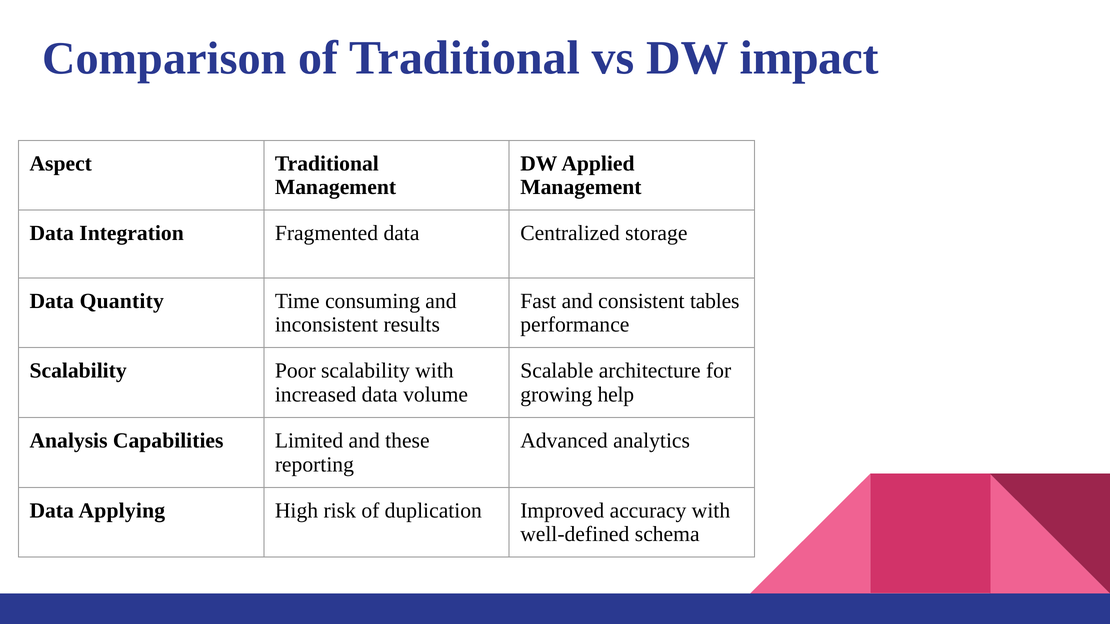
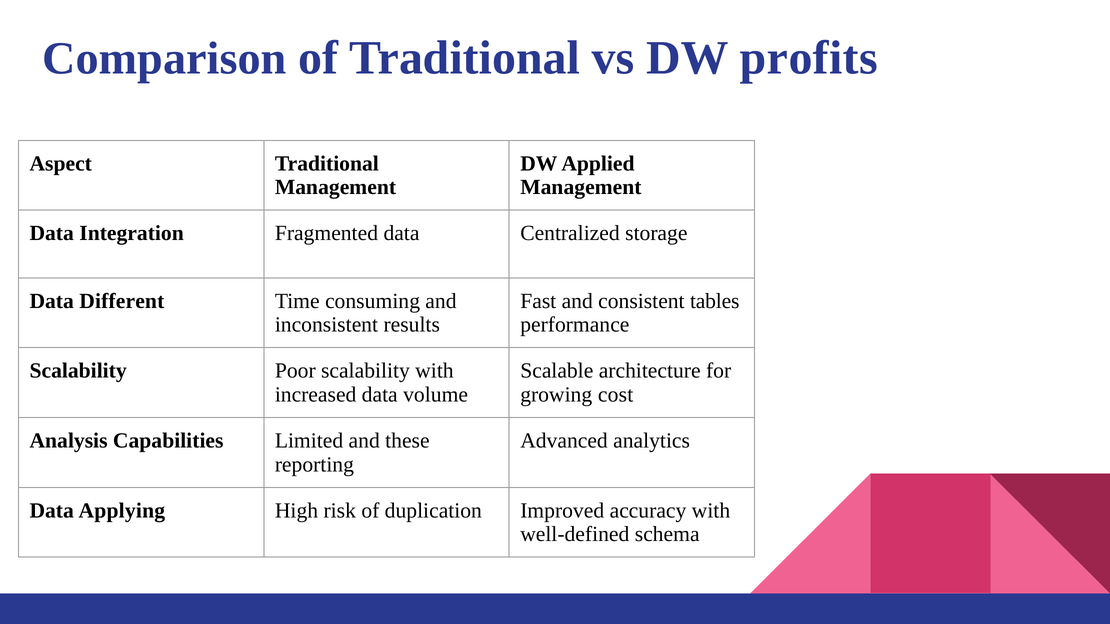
impact: impact -> profits (809, 58)
Quantity: Quantity -> Different (122, 301)
help: help -> cost (616, 395)
